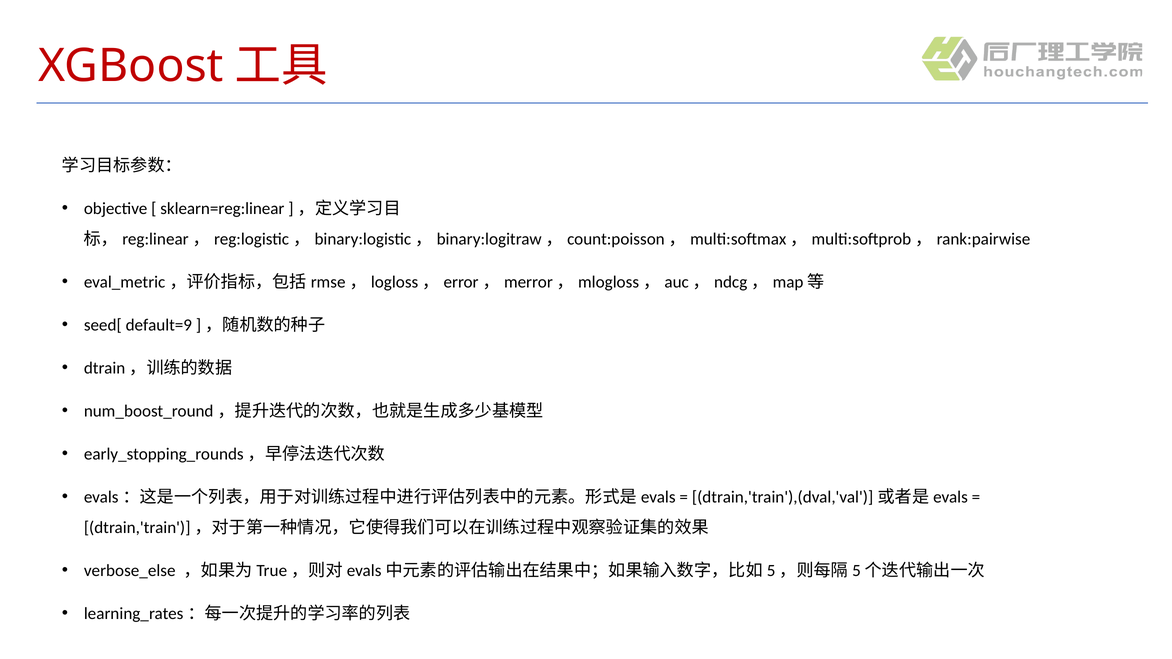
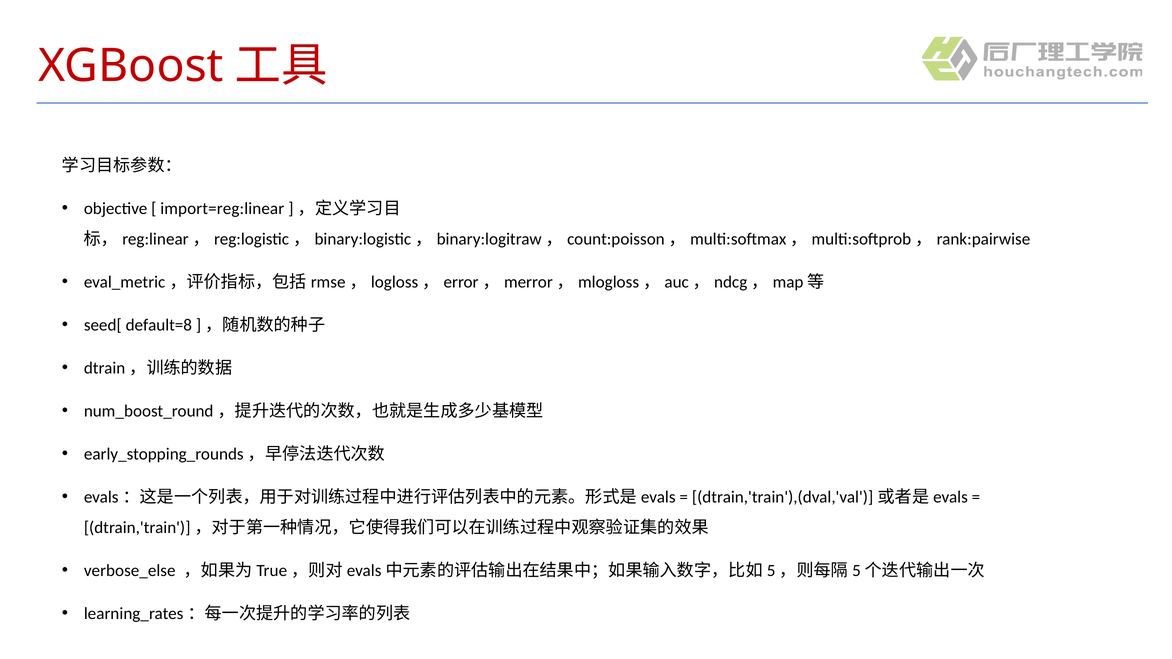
sklearn=reg:linear: sklearn=reg:linear -> import=reg:linear (222, 209)
default=9: default=9 -> default=8 (159, 325)
